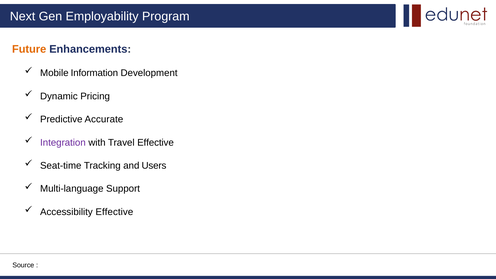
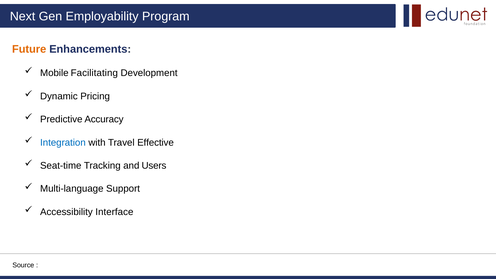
Information: Information -> Facilitating (94, 73)
Accurate: Accurate -> Accuracy (104, 119)
Integration colour: purple -> blue (63, 142)
Accessibility Effective: Effective -> Interface (114, 212)
